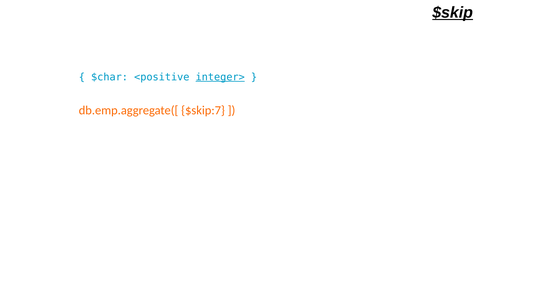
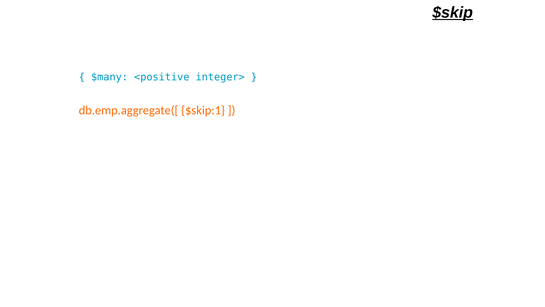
$char: $char -> $many (110, 77)
integer> underline: present -> none (220, 77)
$skip:7: $skip:7 -> $skip:1 (203, 110)
